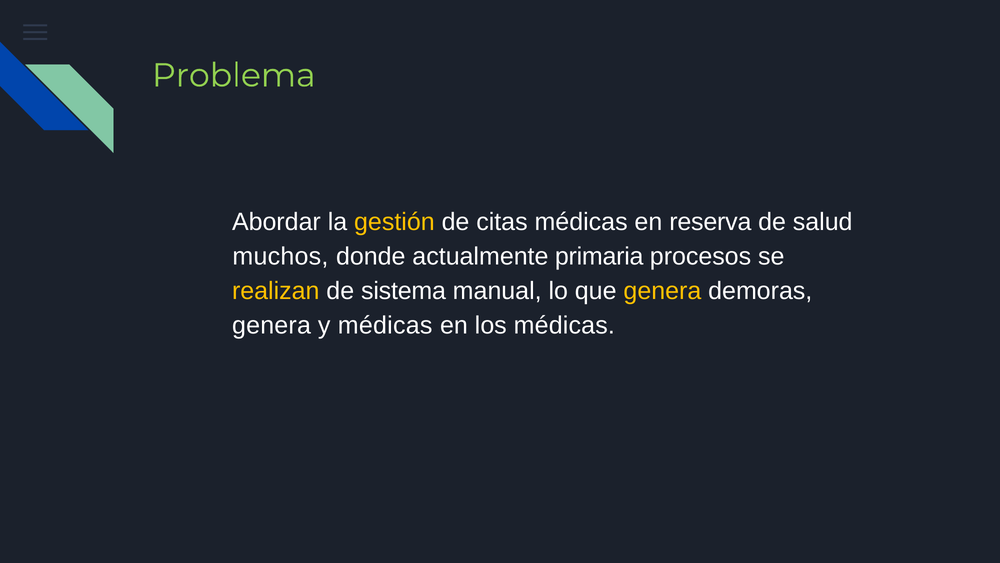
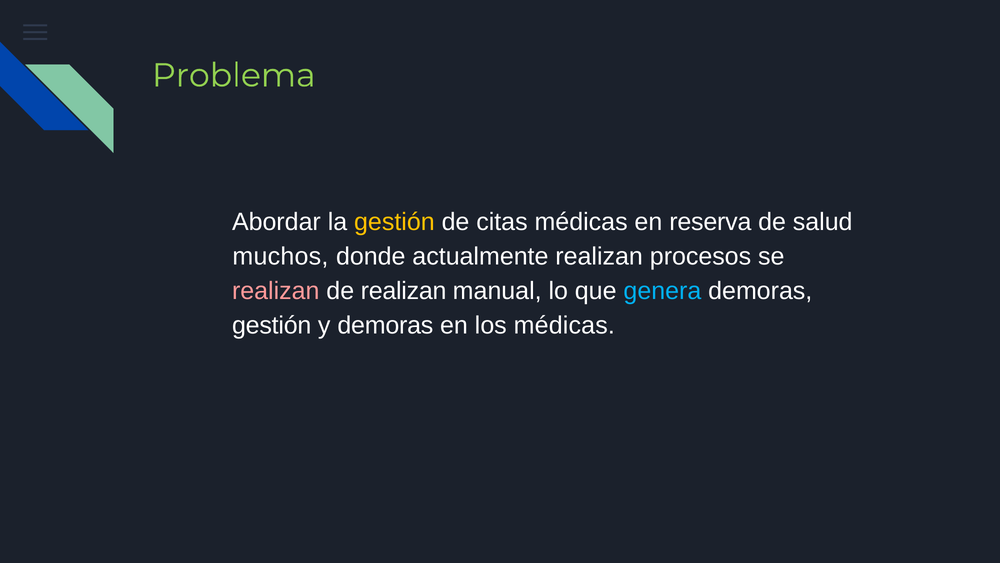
actualmente primaria: primaria -> realizan (599, 256)
realizan colour: yellow -> pink (276, 291)
de sistema: sistema -> realizan (404, 291)
genera colour: yellow -> light blue (662, 291)
genera: genera -> gestión (272, 325)
y médicas: médicas -> demoras (385, 325)
